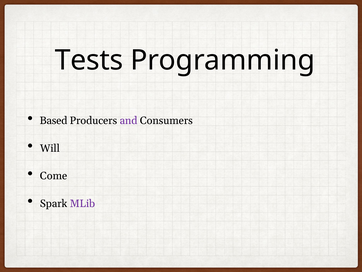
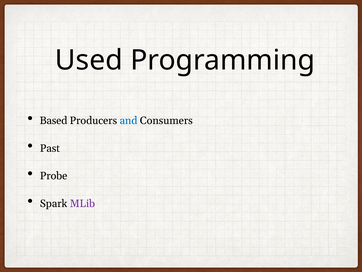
Tests: Tests -> Used (89, 60)
and colour: purple -> blue (129, 120)
Will: Will -> Past (50, 148)
Come: Come -> Probe (54, 176)
